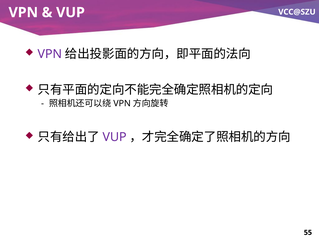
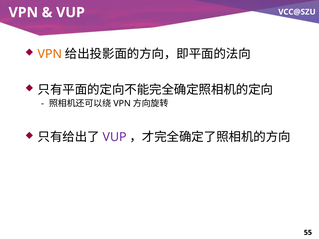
VPN colour: purple -> orange (50, 54)
